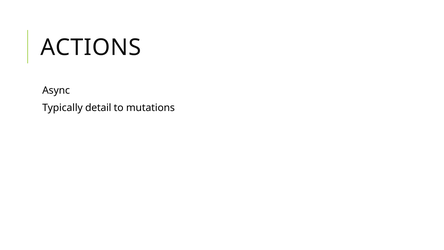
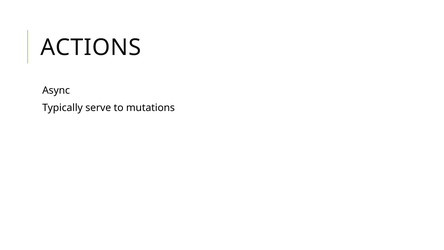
detail: detail -> serve (98, 108)
